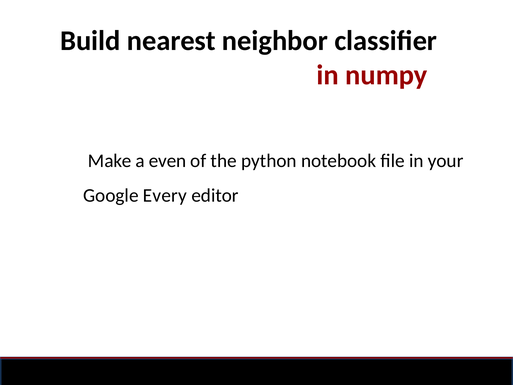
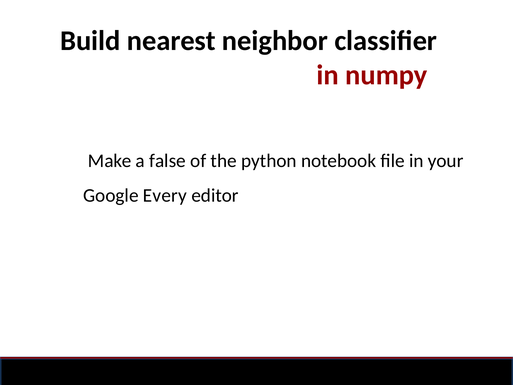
even: even -> false (167, 161)
